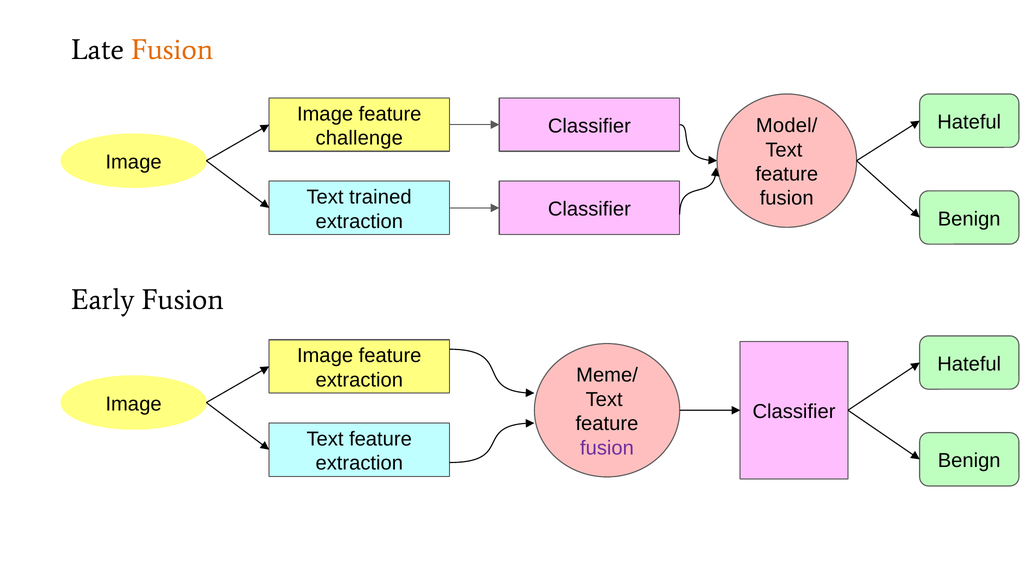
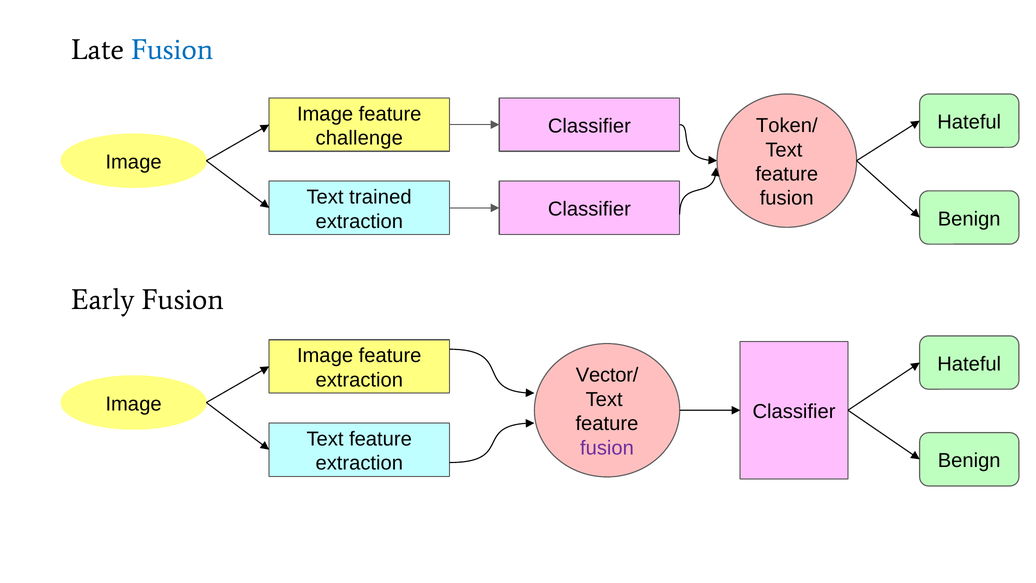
Fusion colour: orange -> blue (172, 50)
Model/: Model/ -> Token/ (787, 126)
Meme/: Meme/ -> Vector/ (607, 375)
